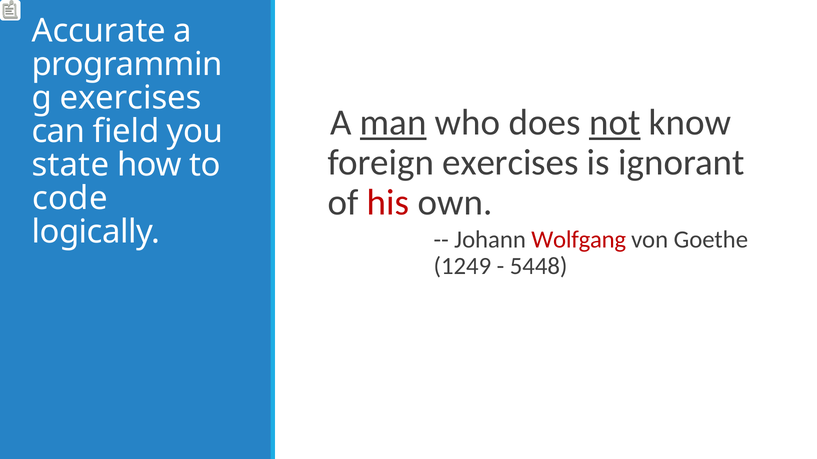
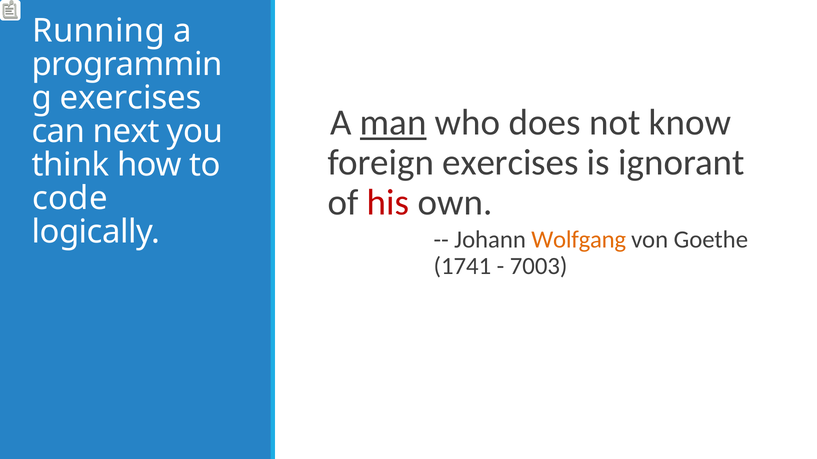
Accurate: Accurate -> Running (99, 31)
not underline: present -> none (615, 123)
field: field -> next (126, 131)
state: state -> think (71, 165)
Wolfgang colour: red -> orange (579, 240)
1249: 1249 -> 1741 (462, 266)
5448: 5448 -> 7003 (539, 266)
